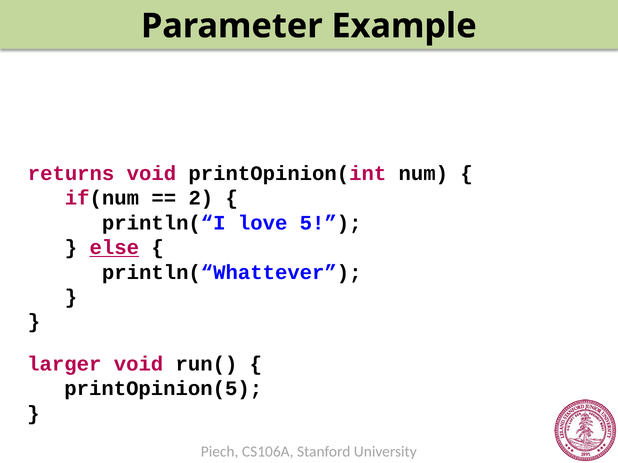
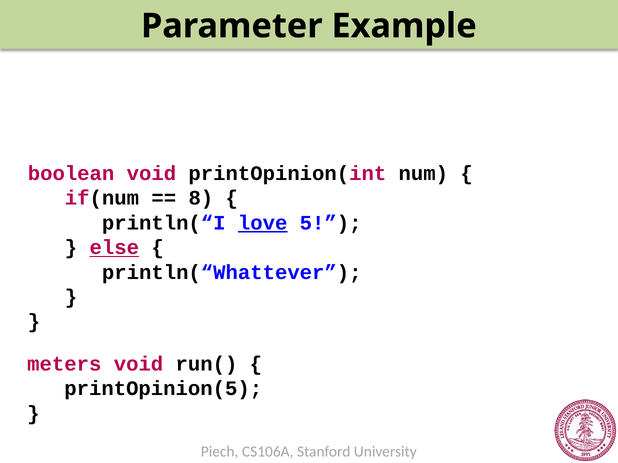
returns: returns -> boolean (71, 174)
2: 2 -> 8 (201, 198)
love underline: none -> present (263, 223)
larger: larger -> meters (64, 364)
